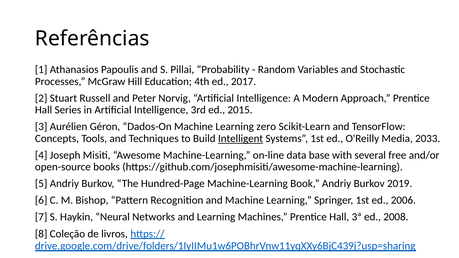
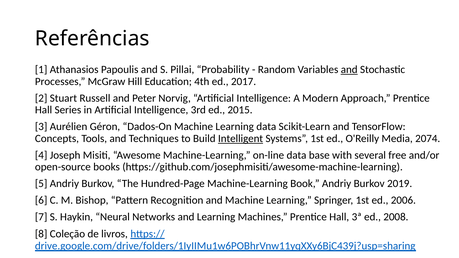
and underline: none -> present (349, 70)
Learning zero: zero -> data (266, 127)
2033: 2033 -> 2074 (428, 139)
